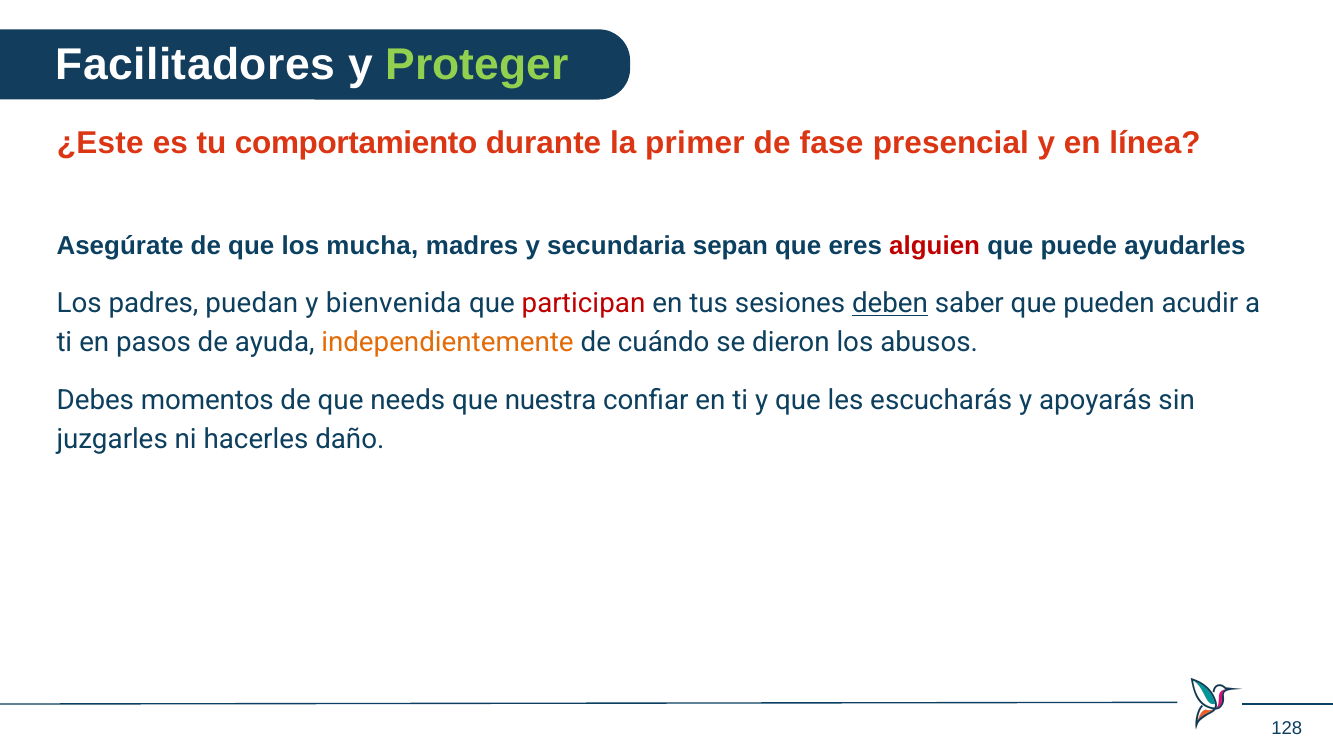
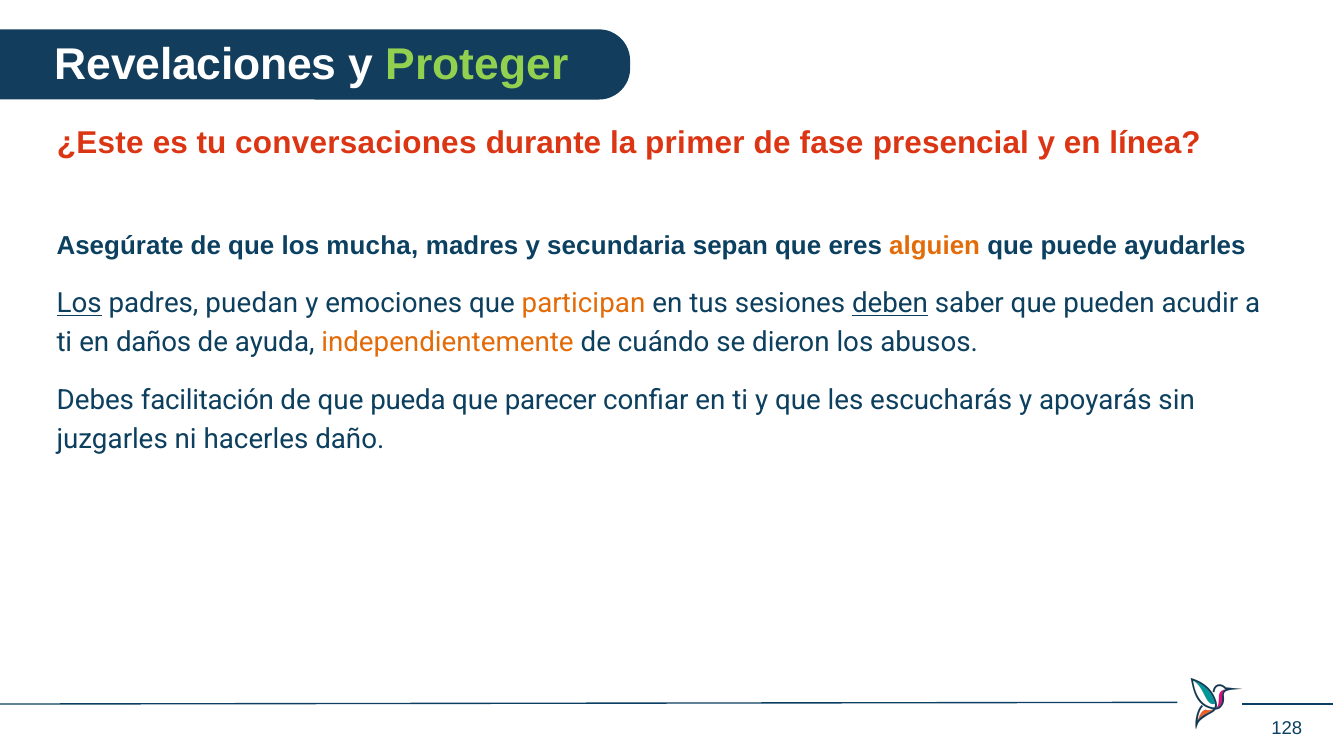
Facilitadores: Facilitadores -> Revelaciones (196, 65)
comportamiento: comportamiento -> conversaciones (356, 143)
alguien colour: red -> orange (935, 246)
Los underline: none -> present (79, 303)
bienvenida: bienvenida -> emociones (394, 303)
participan colour: red -> orange (584, 303)
pasos: pasos -> daños (154, 342)
momentos: momentos -> facilitación (207, 400)
needs: needs -> pueda (408, 400)
nuestra: nuestra -> parecer (551, 400)
